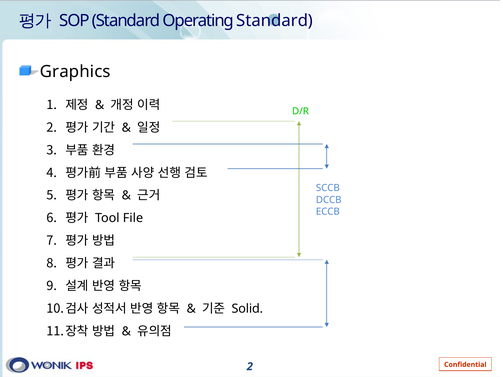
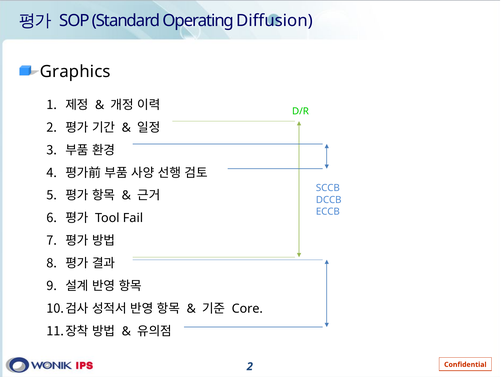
Operating Standard: Standard -> Diffusion (275, 21)
File: File -> Fail (133, 218)
Solid: Solid -> Core (247, 309)
